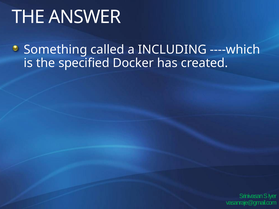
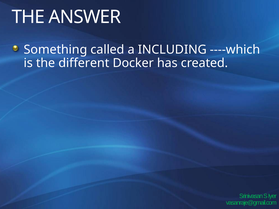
specified: specified -> different (84, 63)
